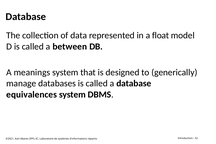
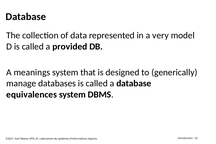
float: float -> very (160, 35)
between: between -> provided (70, 46)
